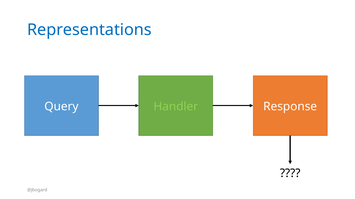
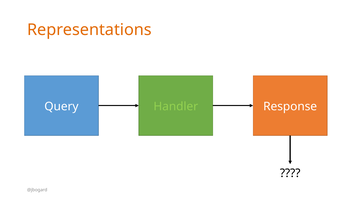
Representations colour: blue -> orange (89, 30)
